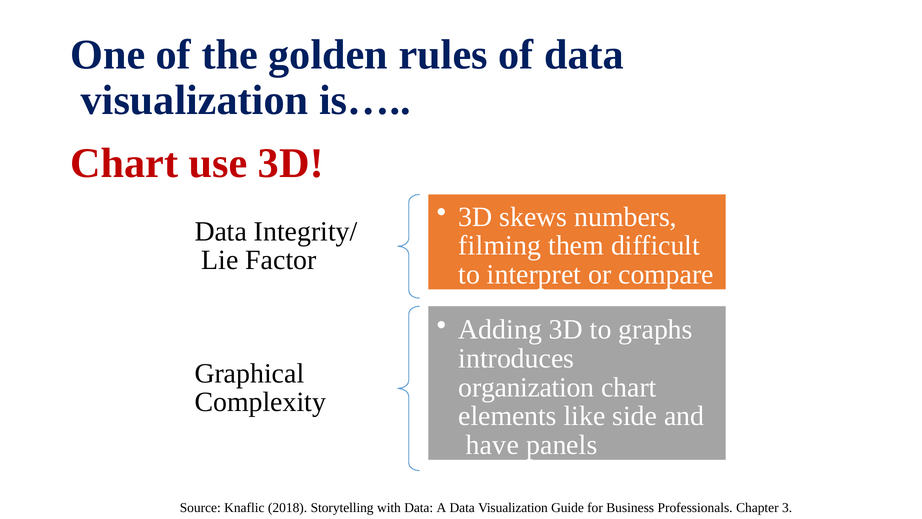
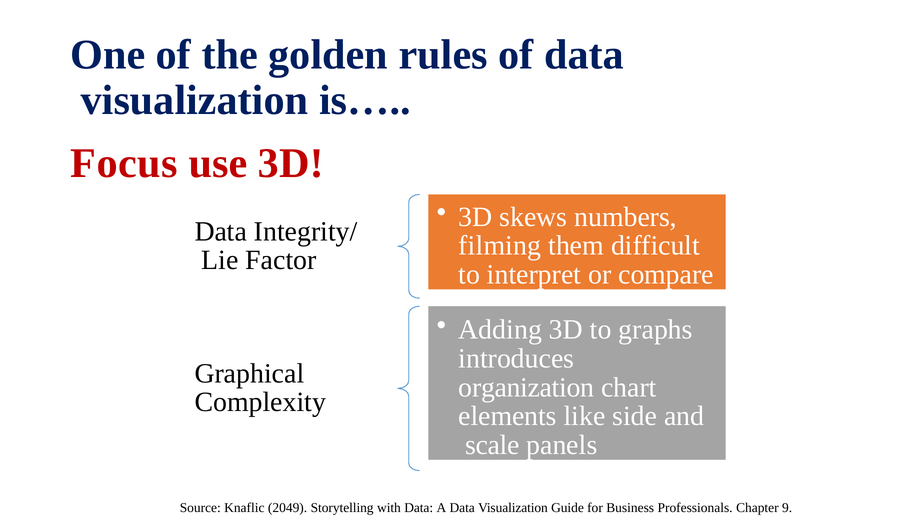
Chart: Chart -> Focus (124, 163)
have: have -> scale (492, 445)
2018: 2018 -> 2049 (288, 507)
3: 3 -> 9 (787, 507)
